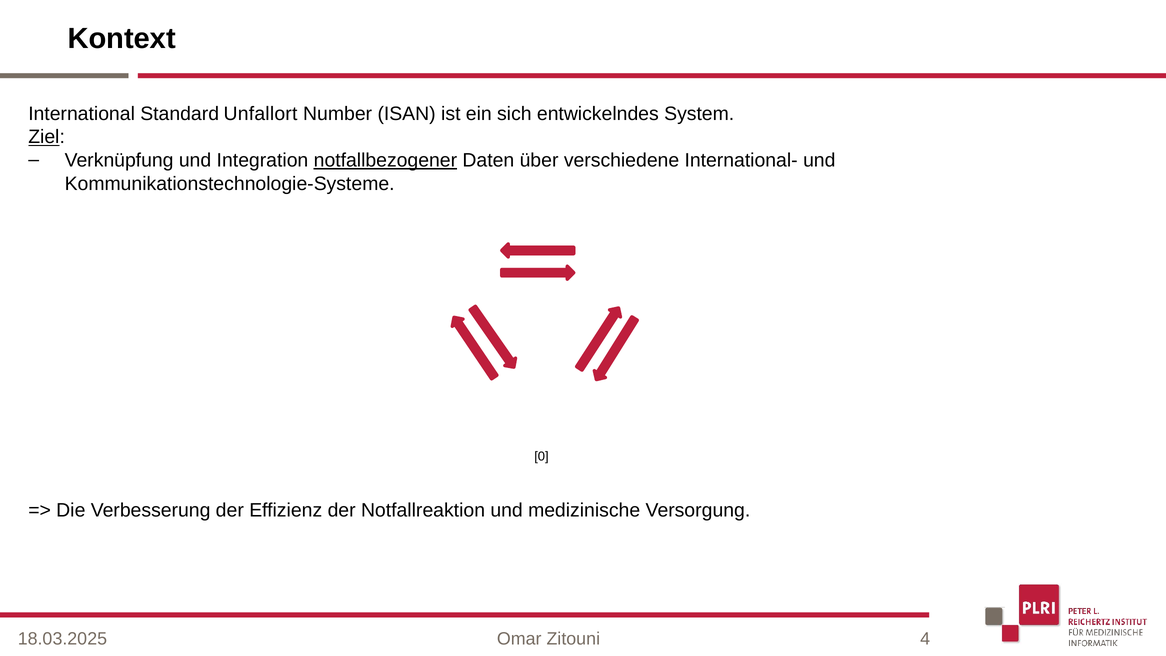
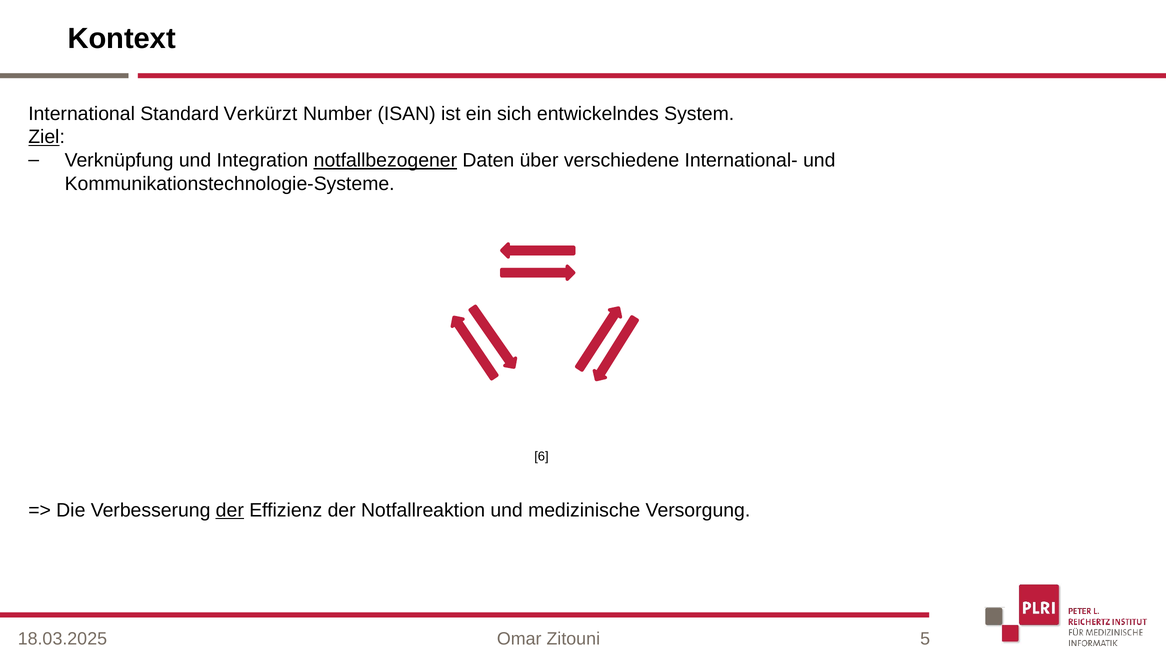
Unfallort: Unfallort -> Verkürzt (261, 114)
0: 0 -> 6 (541, 456)
der underline: none -> present (230, 510)
4: 4 -> 5 (925, 639)
